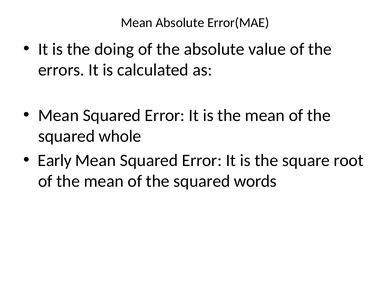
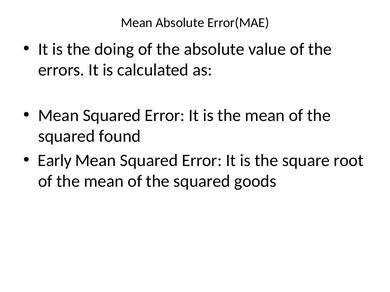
whole: whole -> found (120, 136)
words: words -> goods (255, 181)
